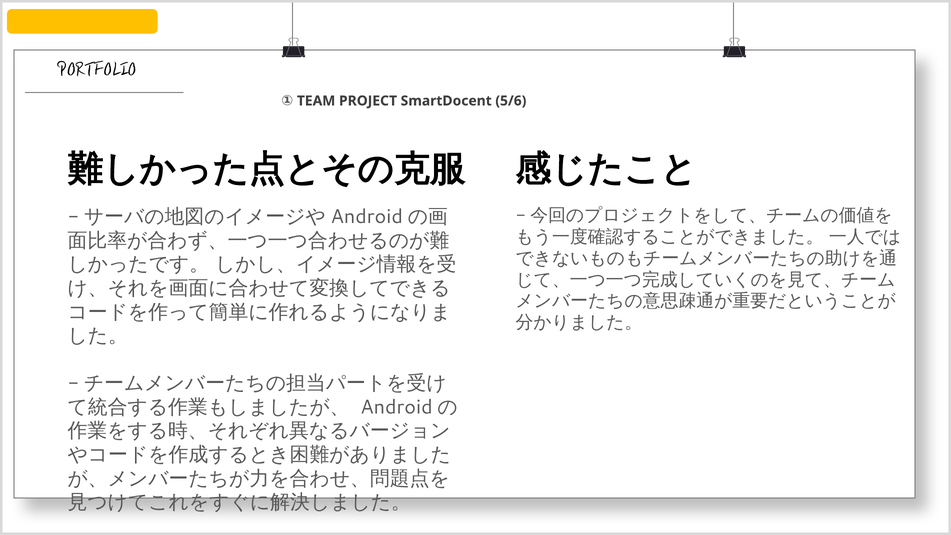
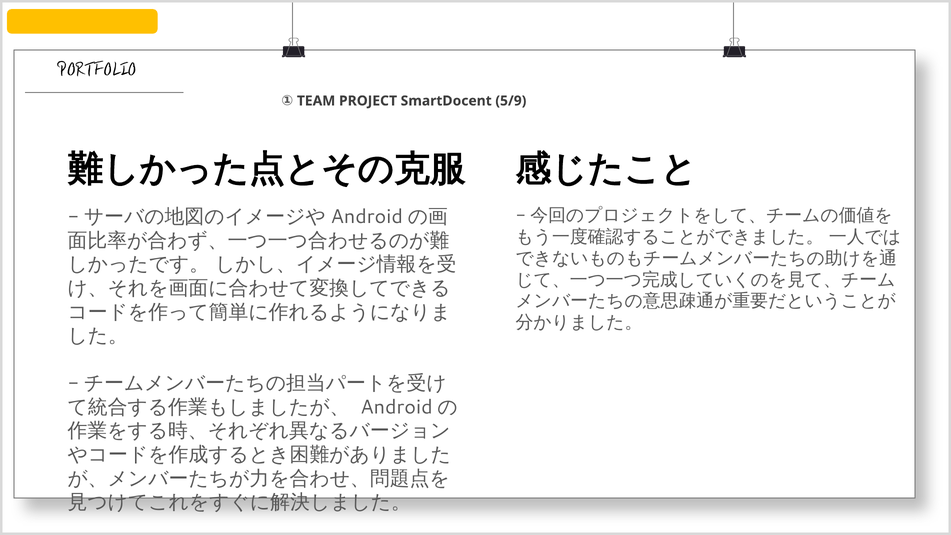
5/6: 5/6 -> 5/9 (511, 101)
